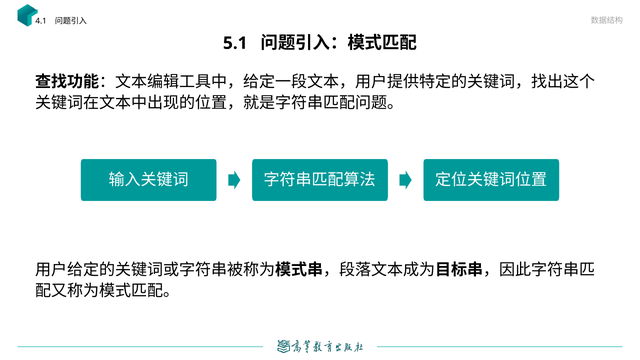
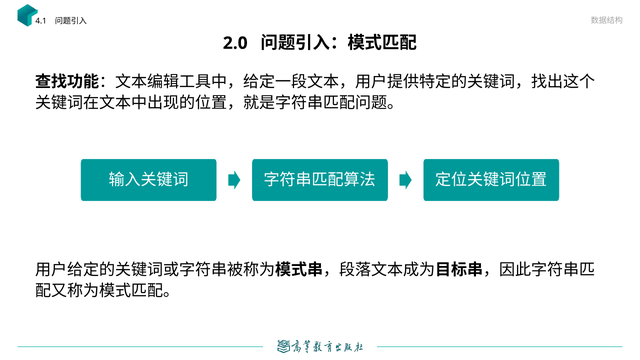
5.1: 5.1 -> 2.0 (235, 43)
